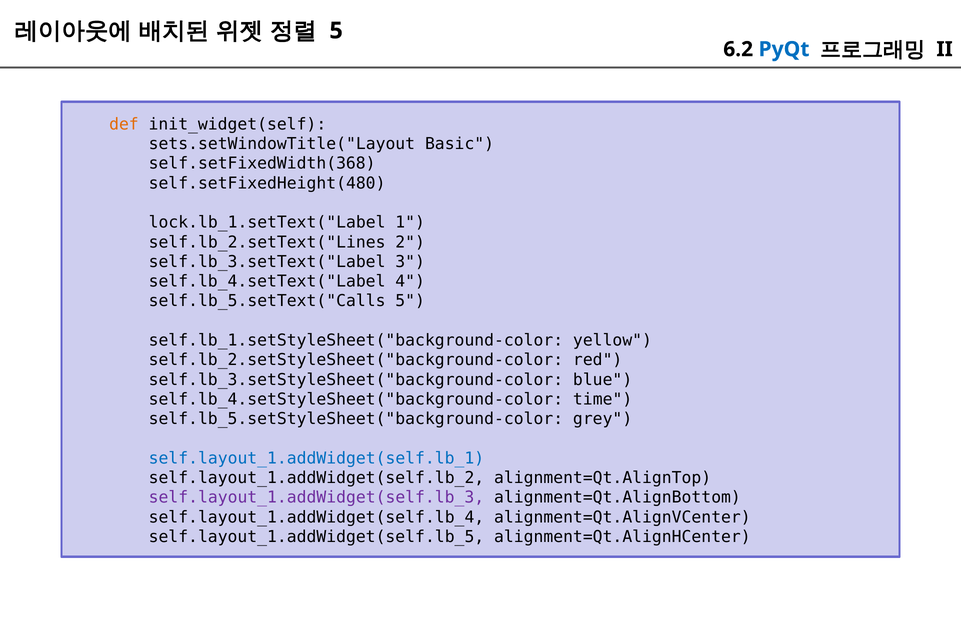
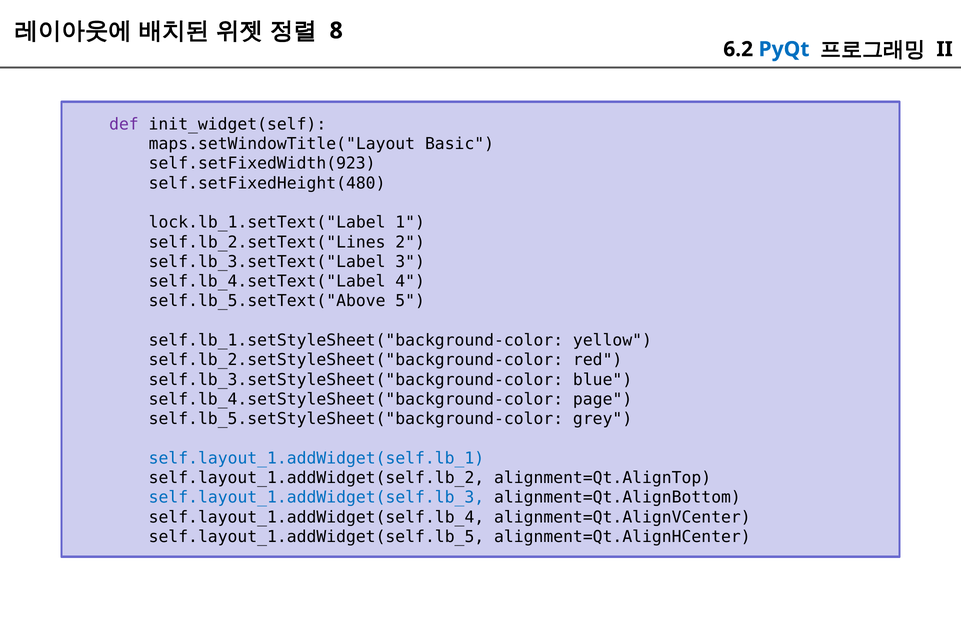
5: 5 -> 8 (336, 31)
def colour: orange -> purple (124, 124)
sets.setWindowTitle("Layout: sets.setWindowTitle("Layout -> maps.setWindowTitle("Layout (282, 144)
self.setFixedWidth(368: self.setFixedWidth(368 -> self.setFixedWidth(923 (262, 164)
self.lb_5.setText("Calls: self.lb_5.setText("Calls -> self.lb_5.setText("Above (267, 301)
time: time -> page (603, 399)
self.layout_1.addWidget(self.lb_3 colour: purple -> blue (316, 498)
